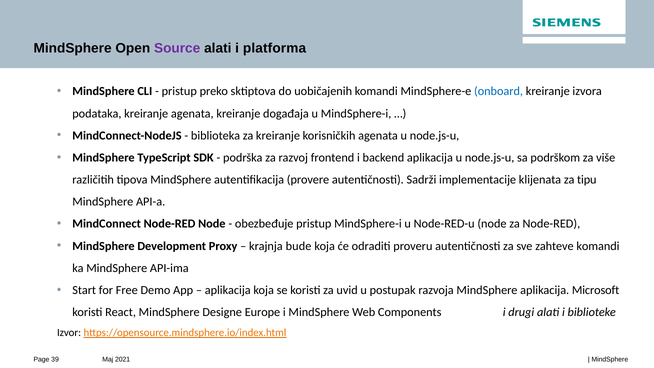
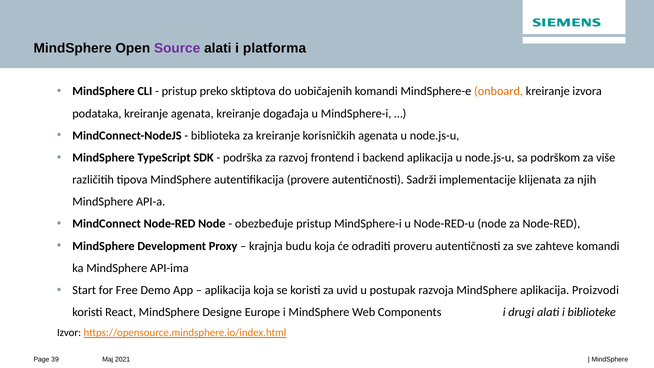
onboard colour: blue -> orange (499, 91)
tipu: tipu -> njih (587, 180)
bude: bude -> budu (299, 246)
Microsoft: Microsoft -> Proizvodi (595, 290)
